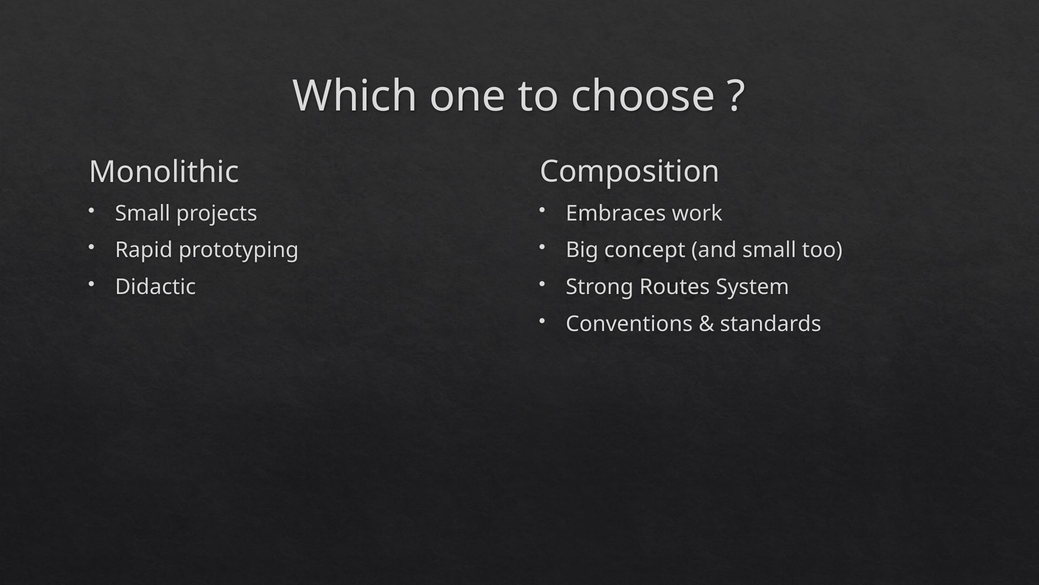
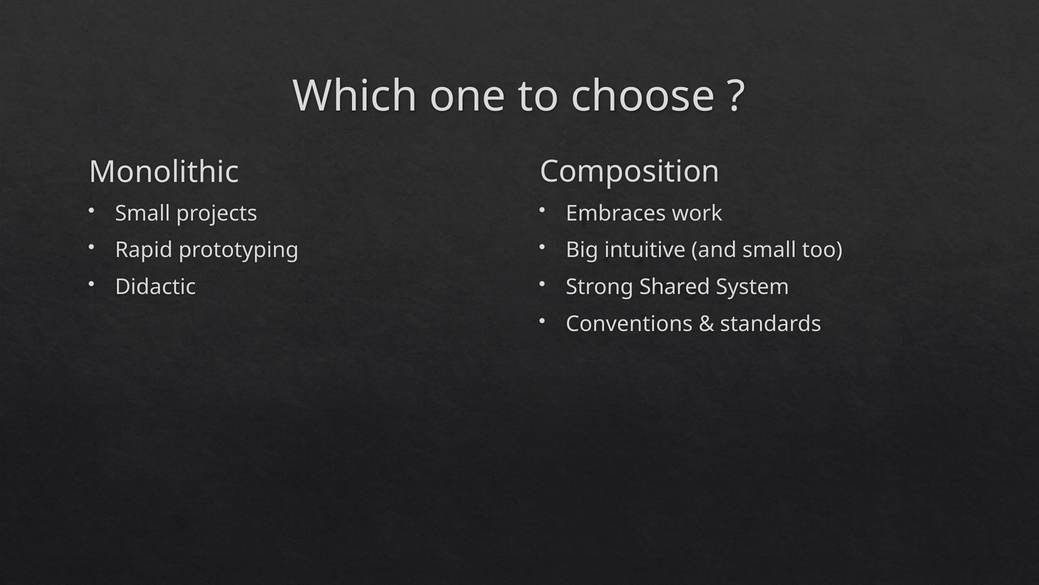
concept: concept -> intuitive (645, 250)
Routes: Routes -> Shared (675, 287)
